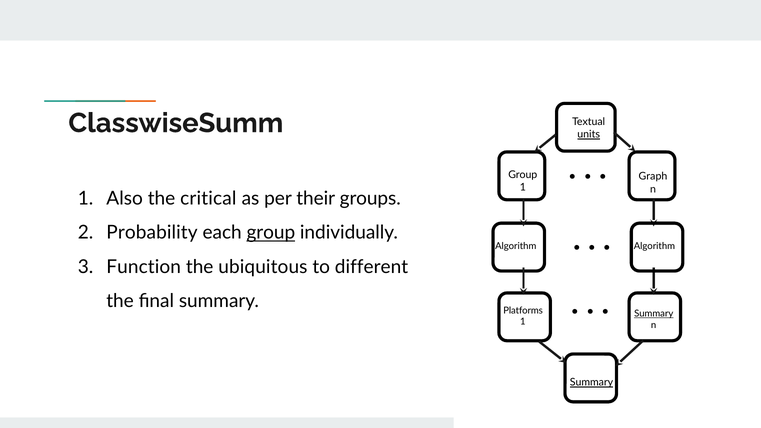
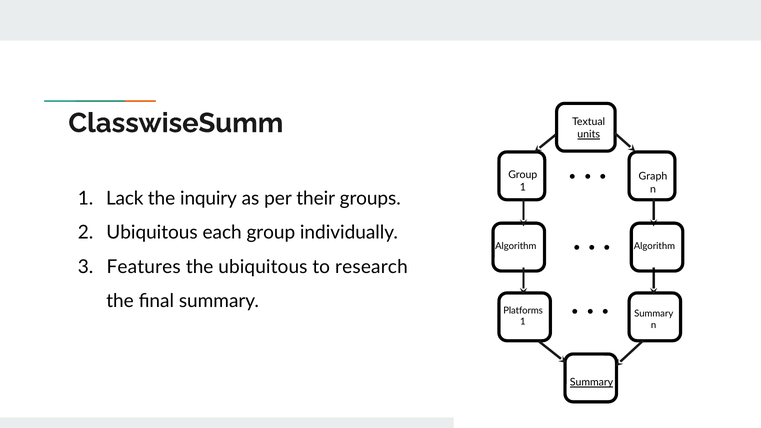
Also: Also -> Lack (125, 198)
critical: critical -> inquiry (208, 198)
Probability: Probability -> Ubiquitous (152, 233)
group underline: present -> none (271, 233)
Function: Function -> Features (144, 267)
different: different -> research (371, 267)
Summary underline: present -> none (654, 314)
